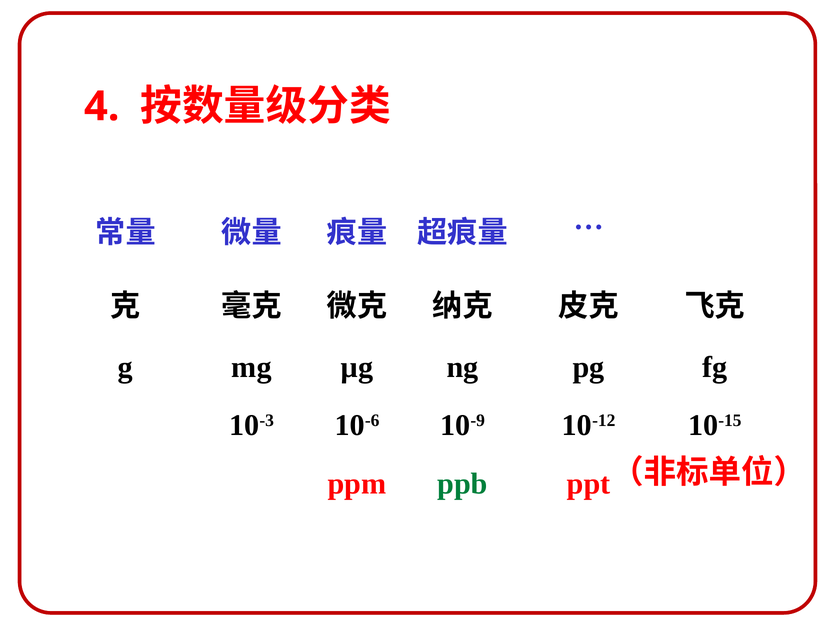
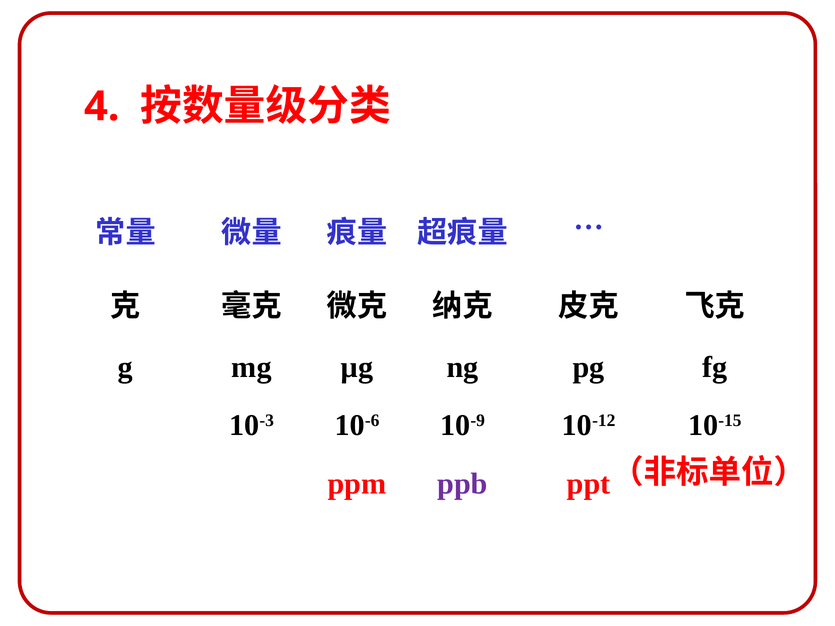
ppb colour: green -> purple (462, 484)
